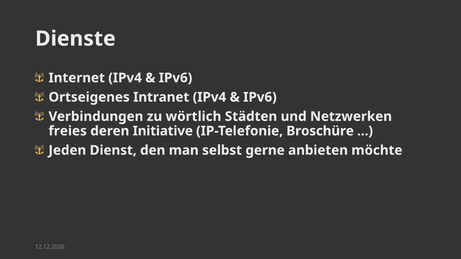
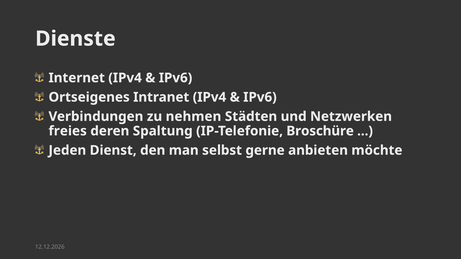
wörtlich: wörtlich -> nehmen (193, 117)
Initiative: Initiative -> Spaltung (163, 131)
